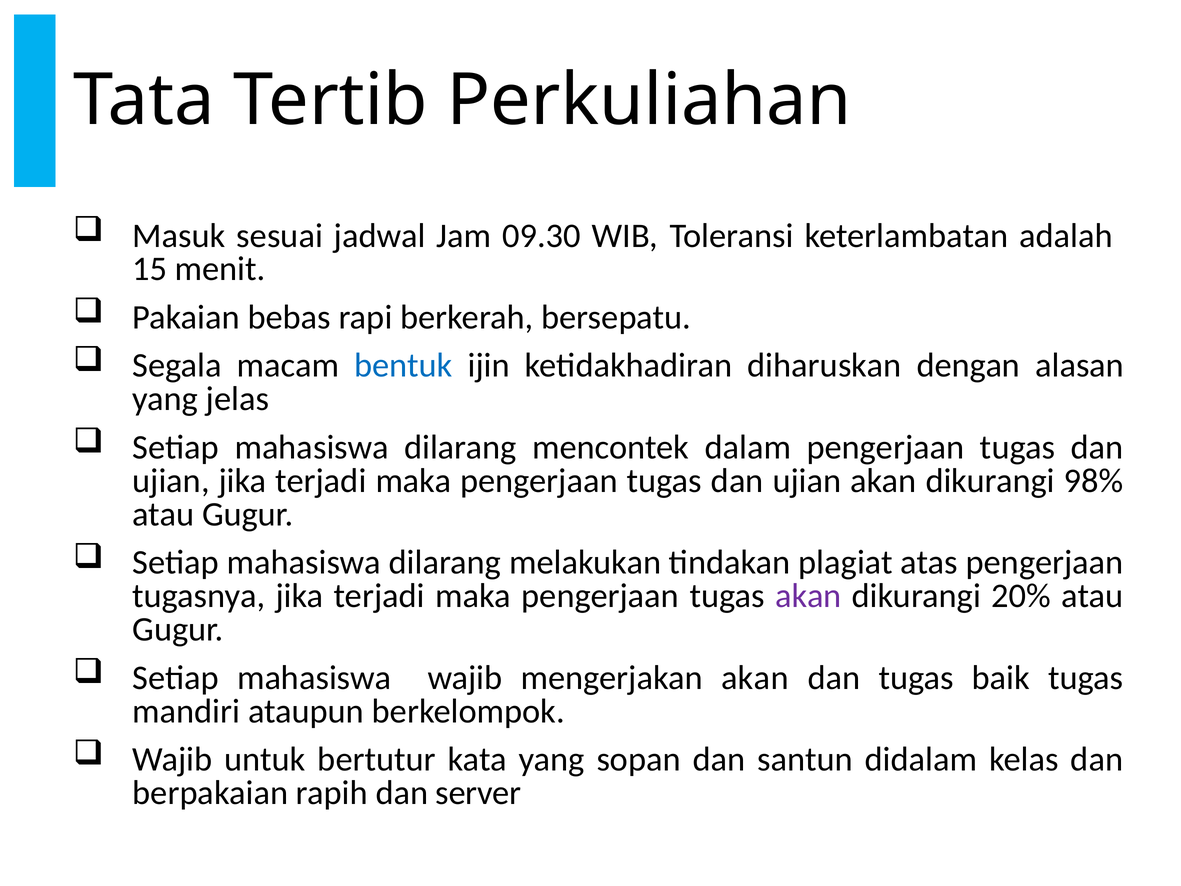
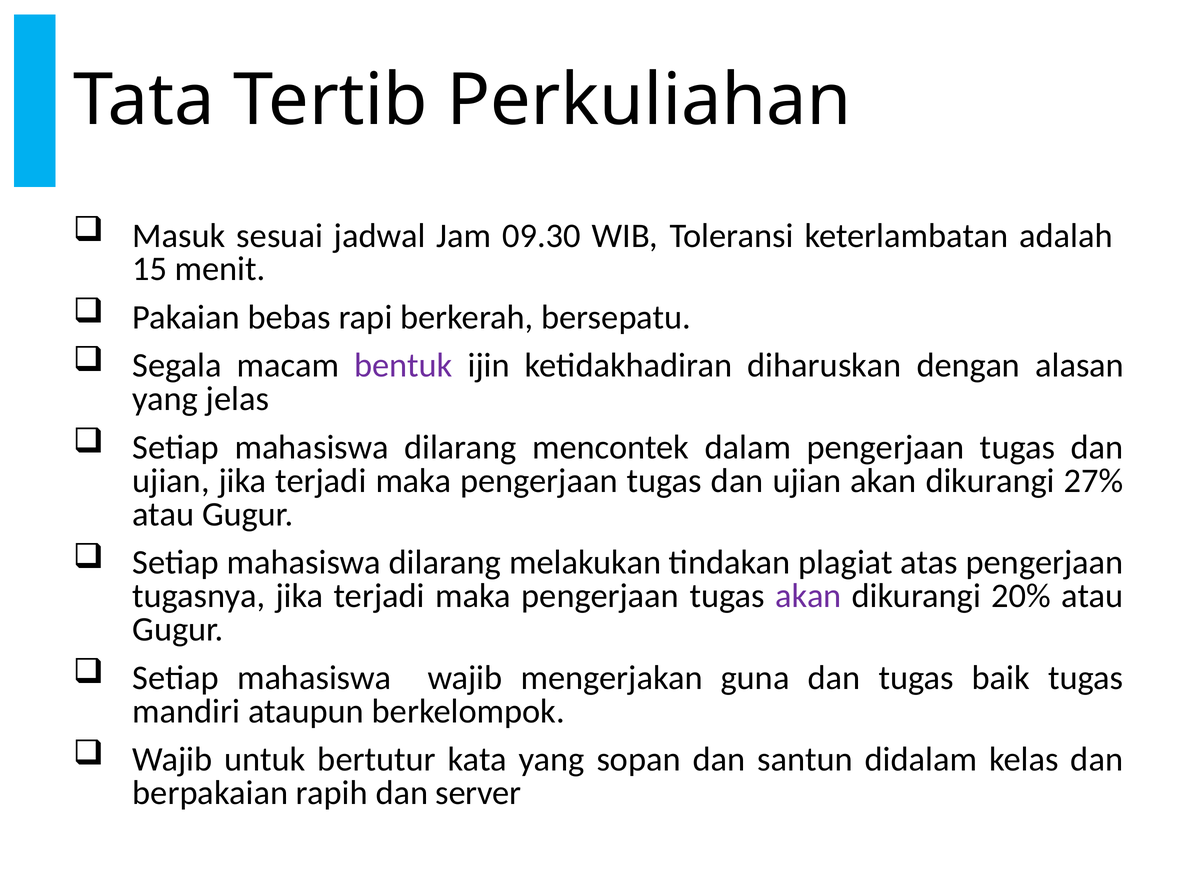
bentuk colour: blue -> purple (403, 365)
98%: 98% -> 27% (1094, 481)
mengerjakan akan: akan -> guna (755, 678)
